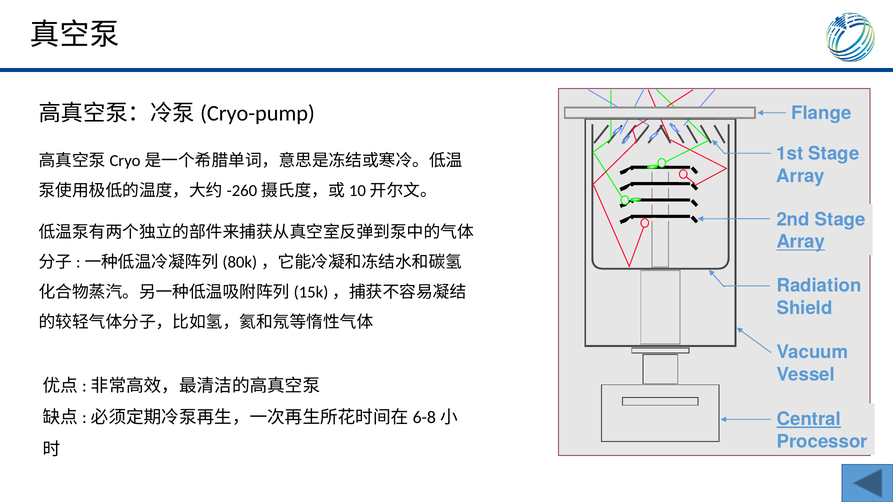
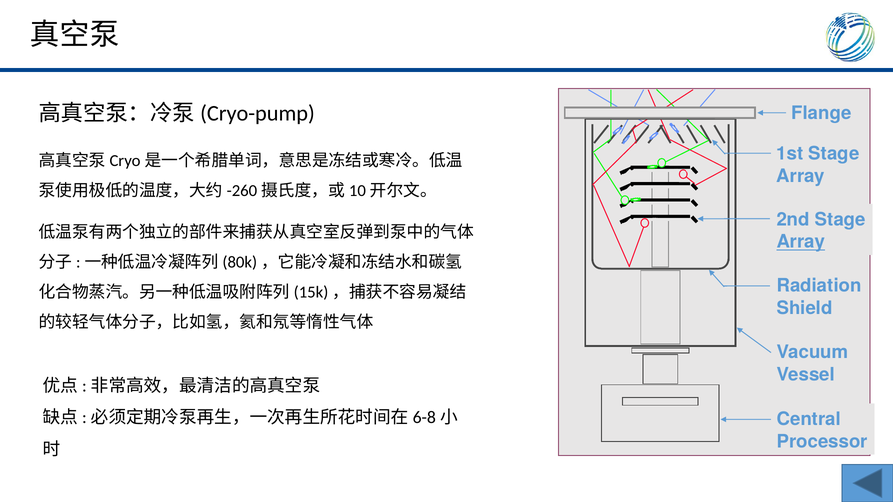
Central underline: present -> none (809, 419)
